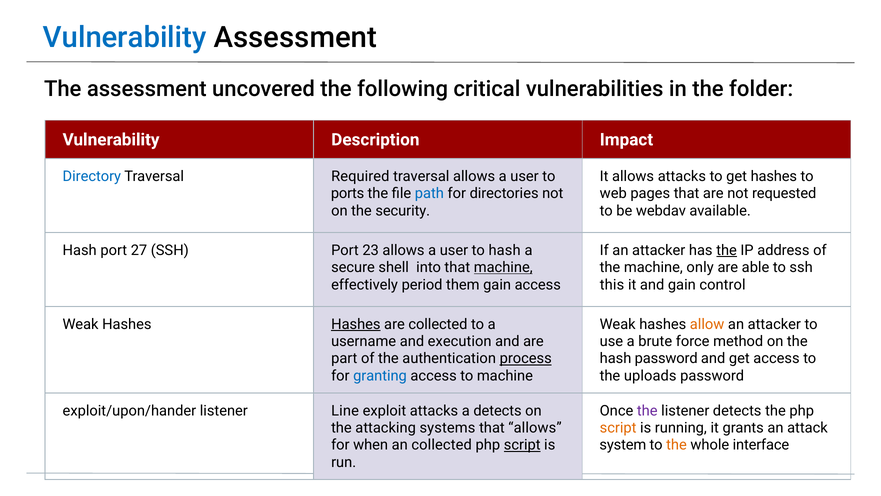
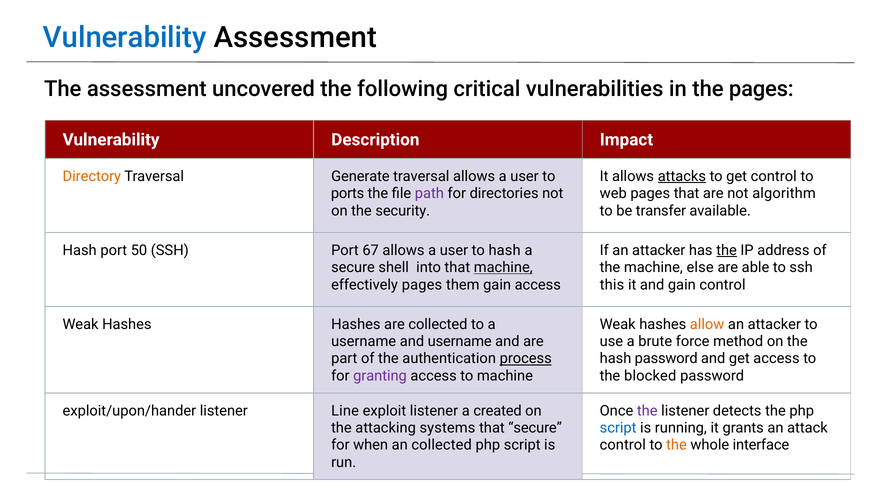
the folder: folder -> pages (761, 89)
Directory colour: blue -> orange (92, 176)
Required: Required -> Generate (360, 176)
attacks underline: none -> present (682, 176)
get hashes: hashes -> control (774, 176)
path colour: blue -> purple (429, 193)
requested: requested -> algorithm (784, 193)
webdav: webdav -> transfer (661, 211)
27: 27 -> 50 (139, 250)
23: 23 -> 67 (371, 250)
only: only -> else (700, 267)
effectively period: period -> pages (422, 284)
Hashes underline: present -> none (356, 324)
and execution: execution -> username (460, 341)
granting colour: blue -> purple (380, 376)
uploads: uploads -> blocked (650, 376)
exploit attacks: attacks -> listener (434, 410)
a detects: detects -> created (498, 410)
that allows: allows -> secure (535, 428)
script colour: orange -> blue (618, 428)
script underline: present -> none (522, 445)
system: system -> control (623, 445)
